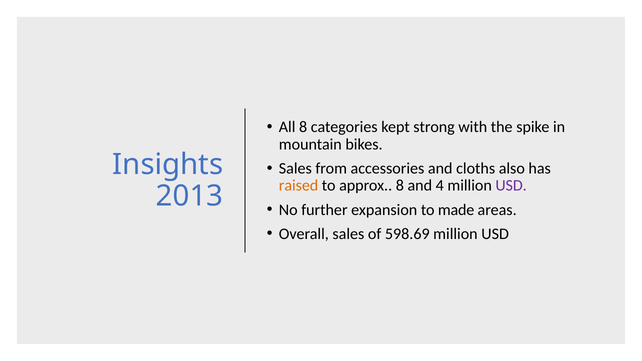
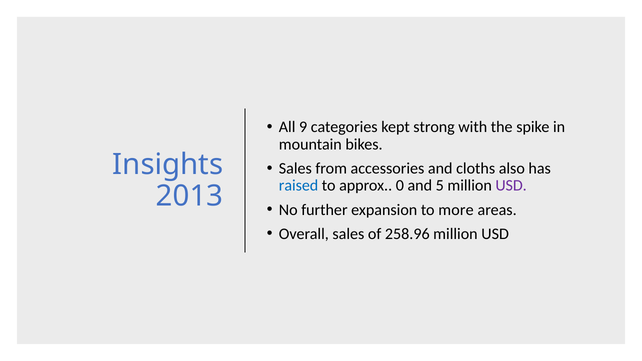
All 8: 8 -> 9 (303, 127)
raised colour: orange -> blue (299, 186)
approx 8: 8 -> 0 (400, 186)
4: 4 -> 5 (440, 186)
made: made -> more (456, 210)
598.69: 598.69 -> 258.96 (407, 234)
